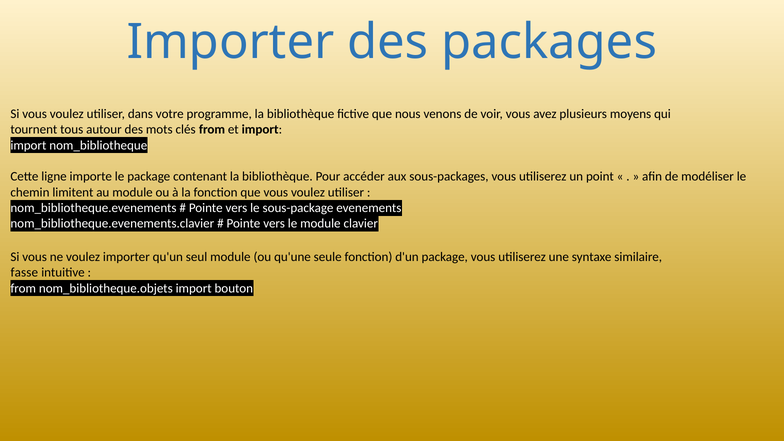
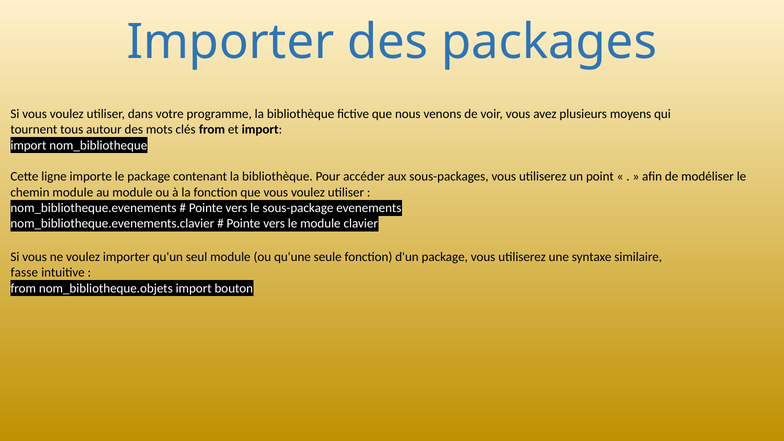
chemin limitent: limitent -> module (73, 192)
